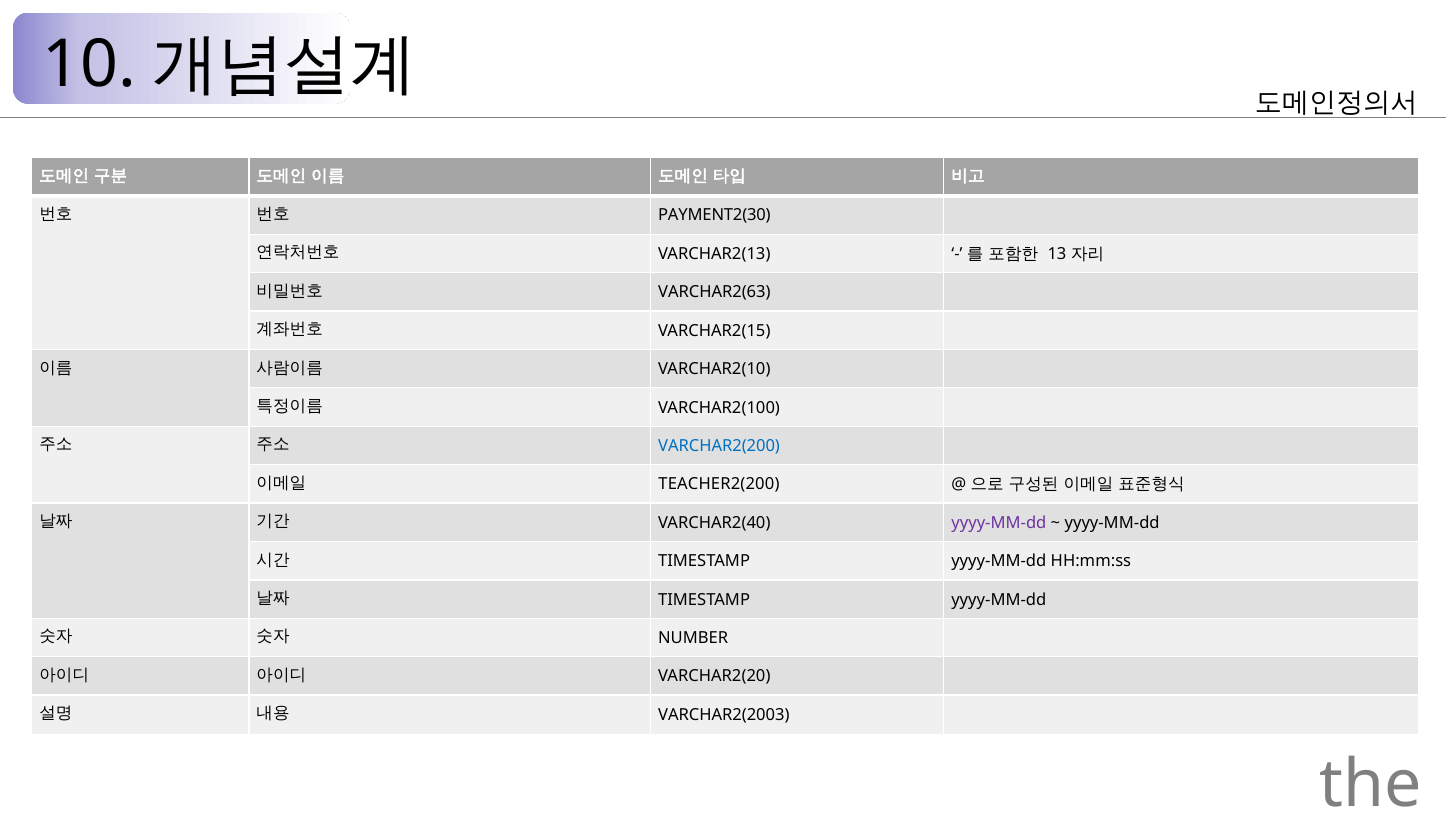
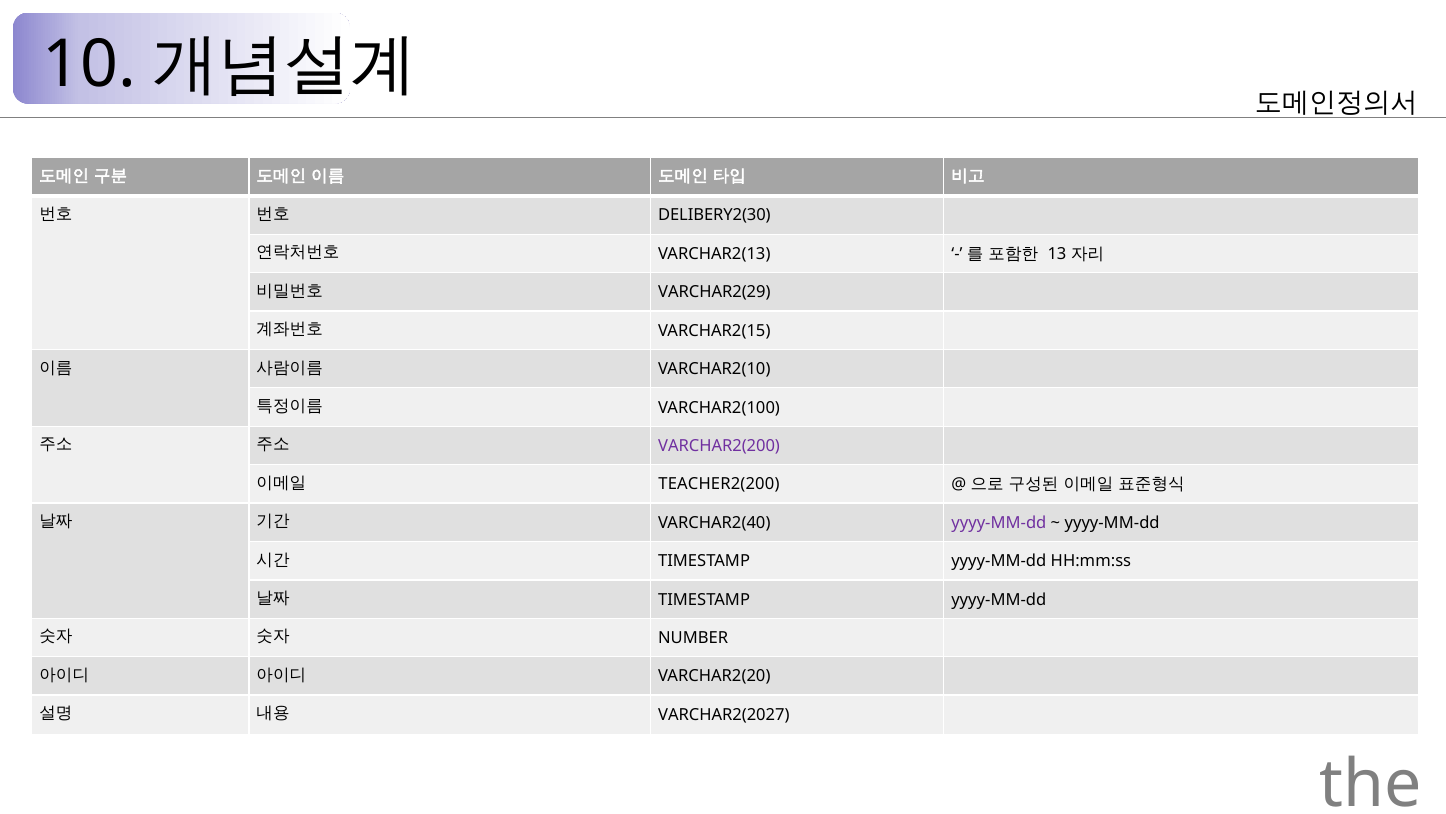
PAYMENT2(30: PAYMENT2(30 -> DELIBERY2(30 (714, 215)
VARCHAR2(63: VARCHAR2(63 -> VARCHAR2(29 (714, 292)
VARCHAR2(200 colour: blue -> purple (719, 446)
VARCHAR2(2003: VARCHAR2(2003 -> VARCHAR2(2027 (724, 714)
